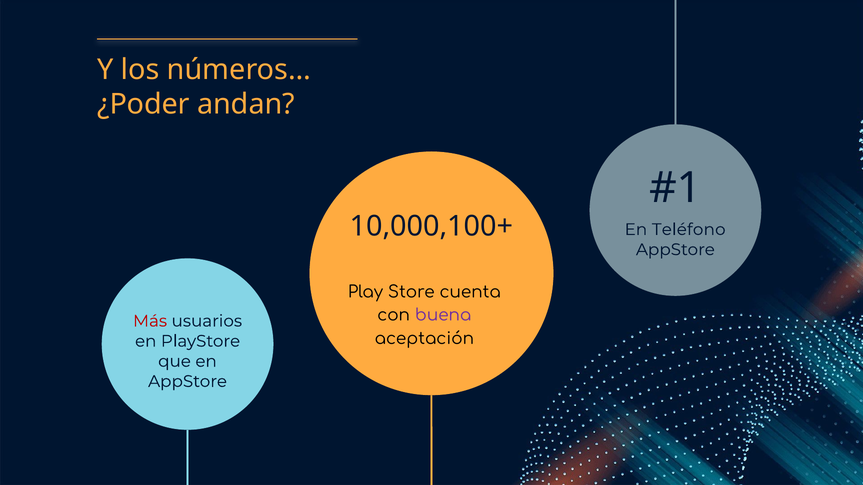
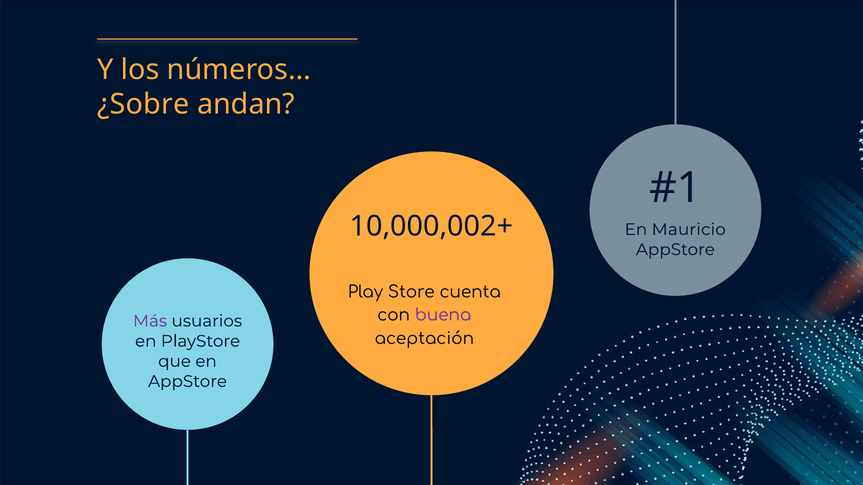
¿Poder: ¿Poder -> ¿Sobre (143, 104)
10,000,100+: 10,000,100+ -> 10,000,002+ (431, 227)
Teléfono: Teléfono -> Mauricio (689, 230)
Más colour: red -> purple (150, 321)
